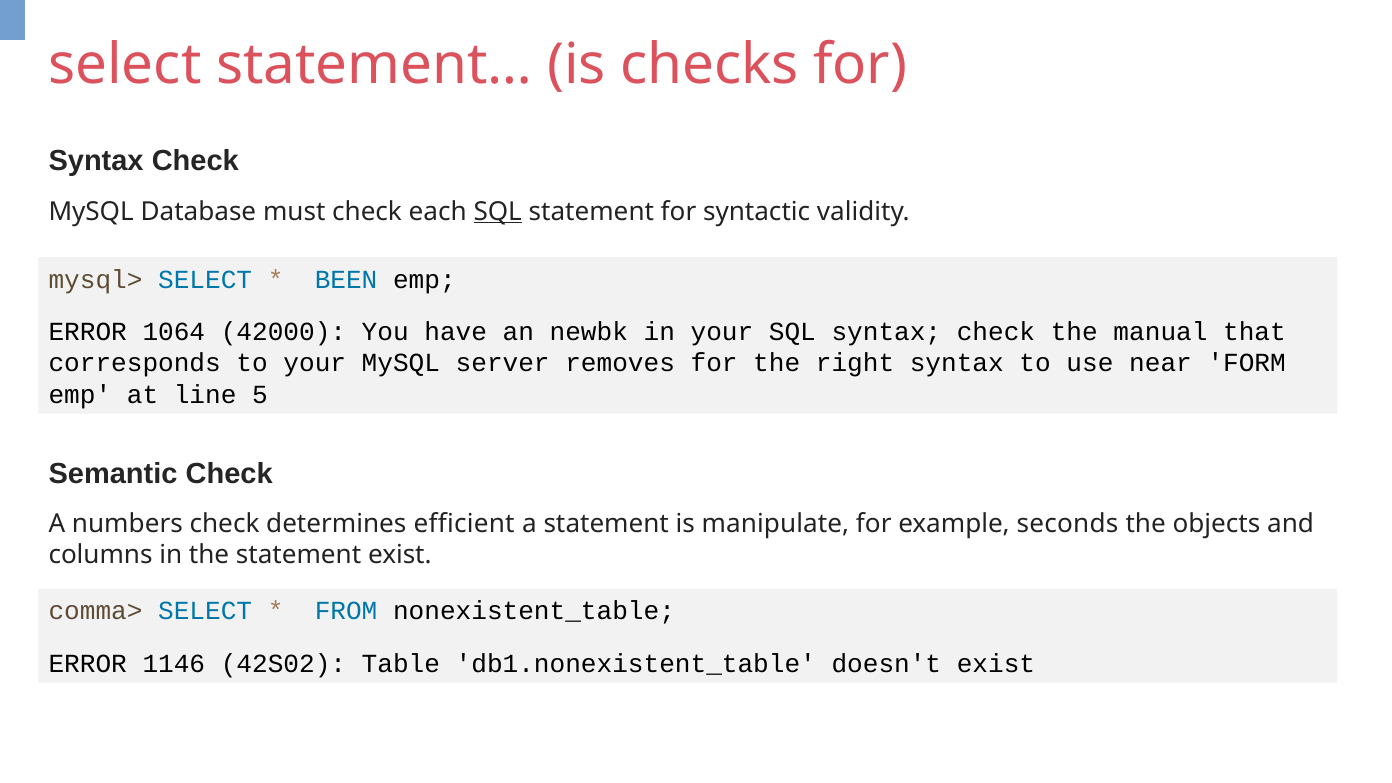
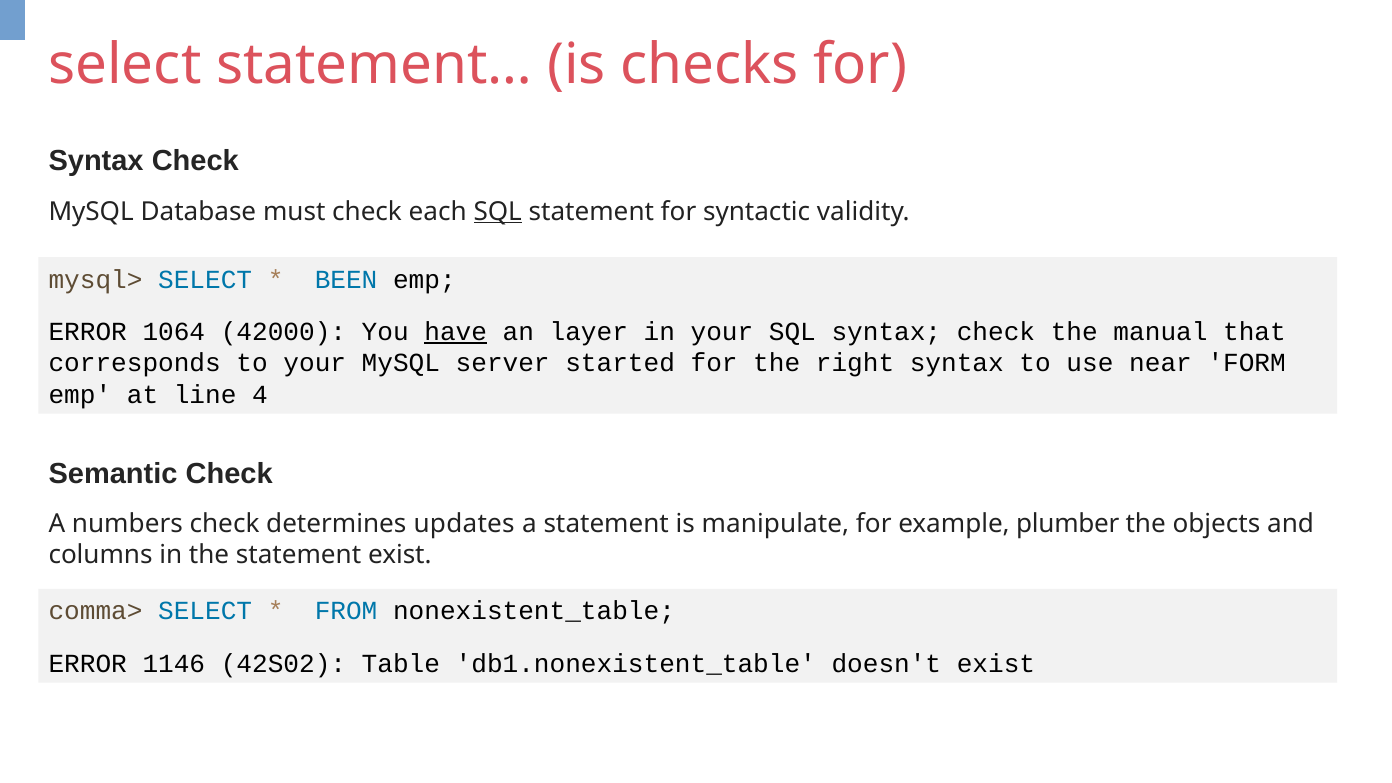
have underline: none -> present (456, 332)
newbk: newbk -> layer (589, 332)
removes: removes -> started (620, 363)
5: 5 -> 4 (260, 395)
efficient: efficient -> updates (464, 524)
seconds: seconds -> plumber (1068, 524)
